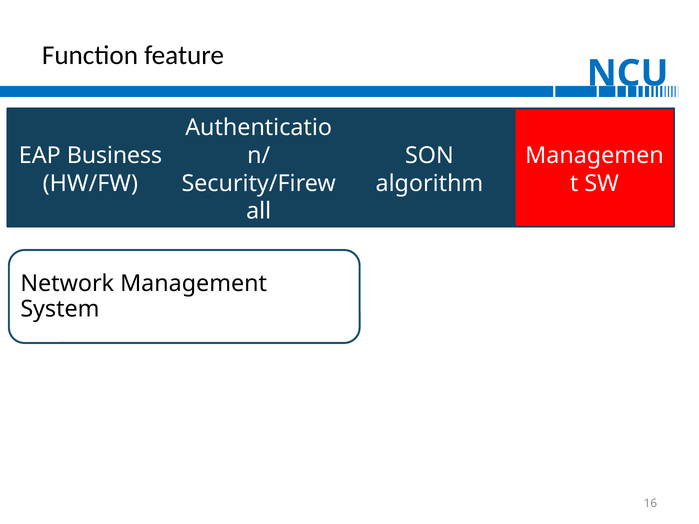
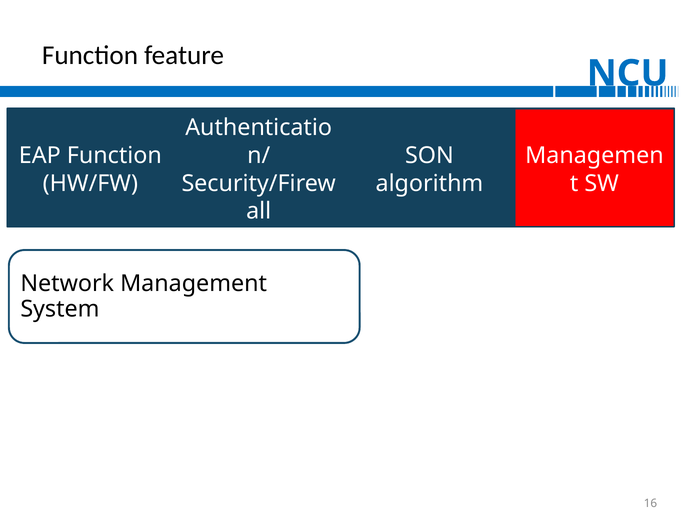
EAP Business: Business -> Function (114, 155)
